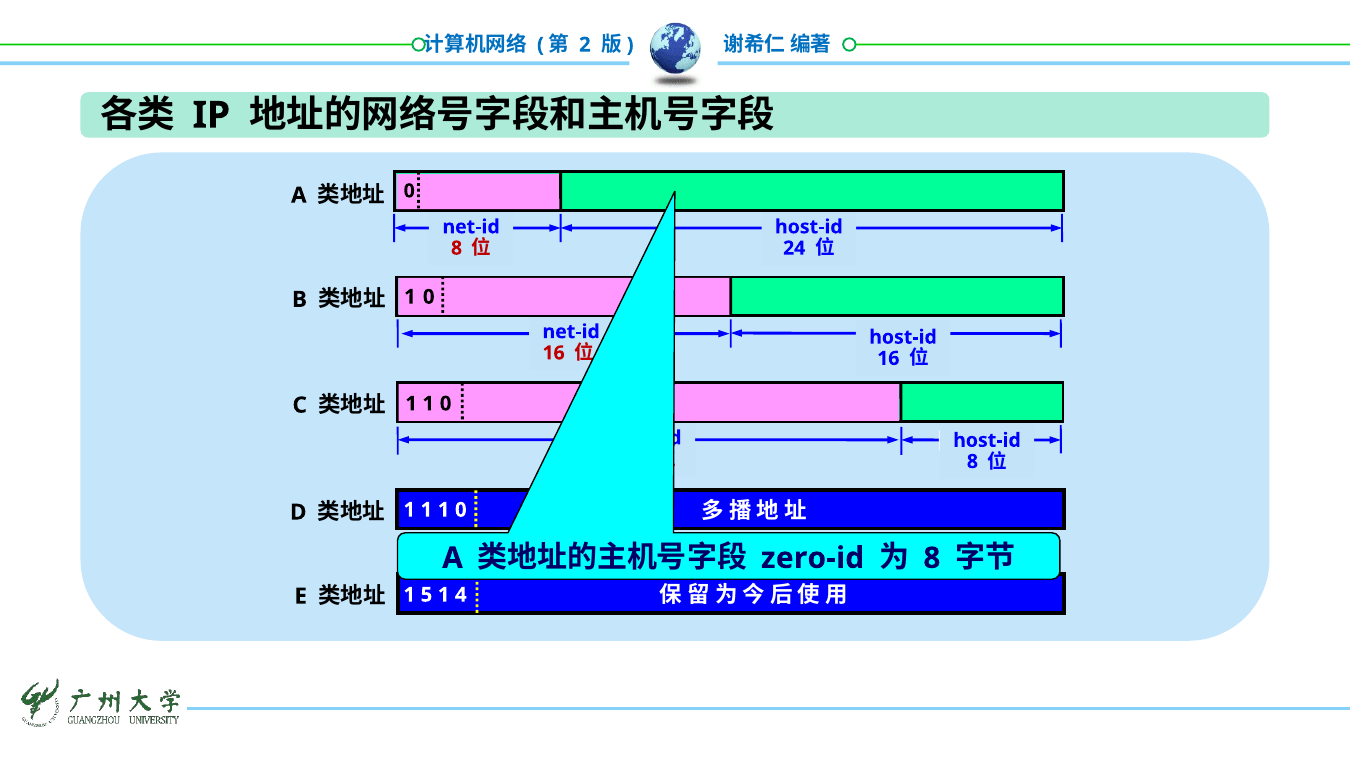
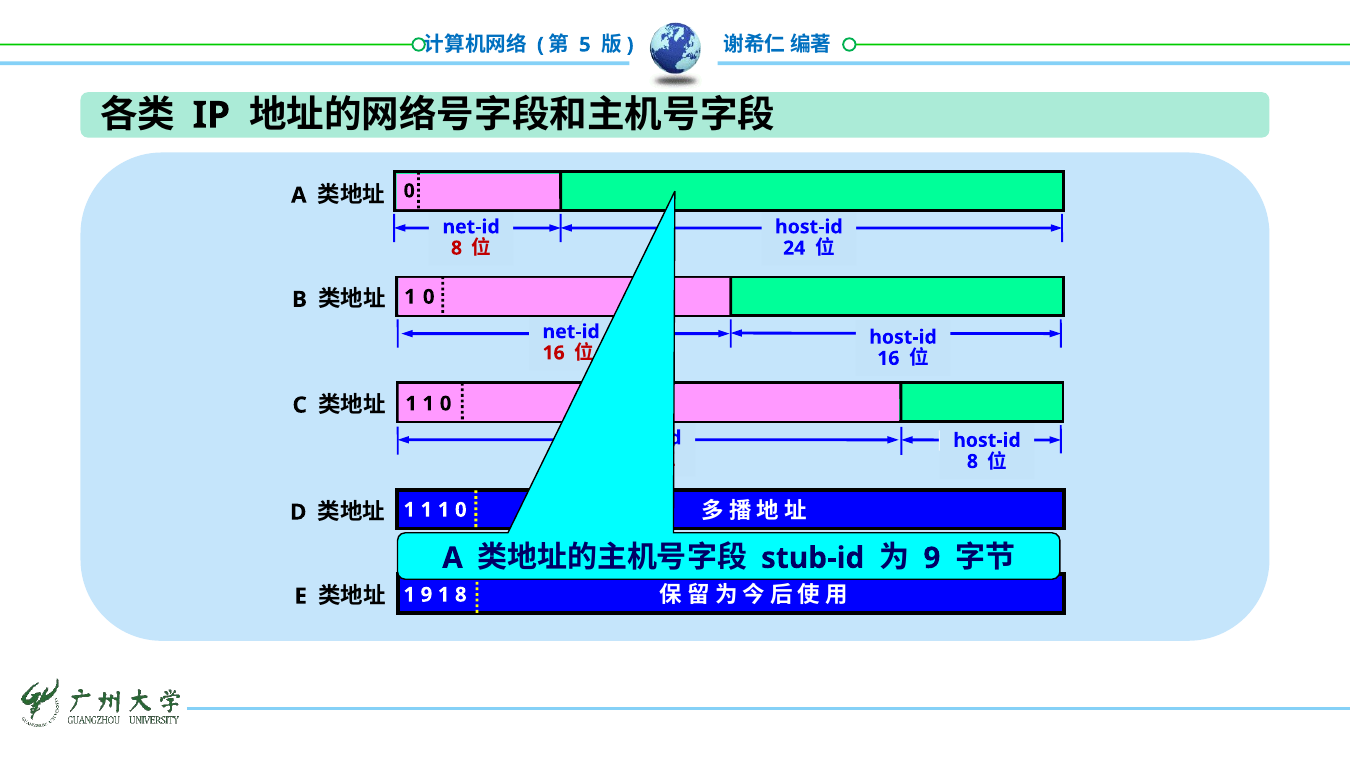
2: 2 -> 5 (585, 45)
zero-id: zero-id -> stub-id (813, 558)
8: 8 -> 9 (932, 558)
1 5: 5 -> 9 (426, 595)
1 4: 4 -> 8 (461, 595)
